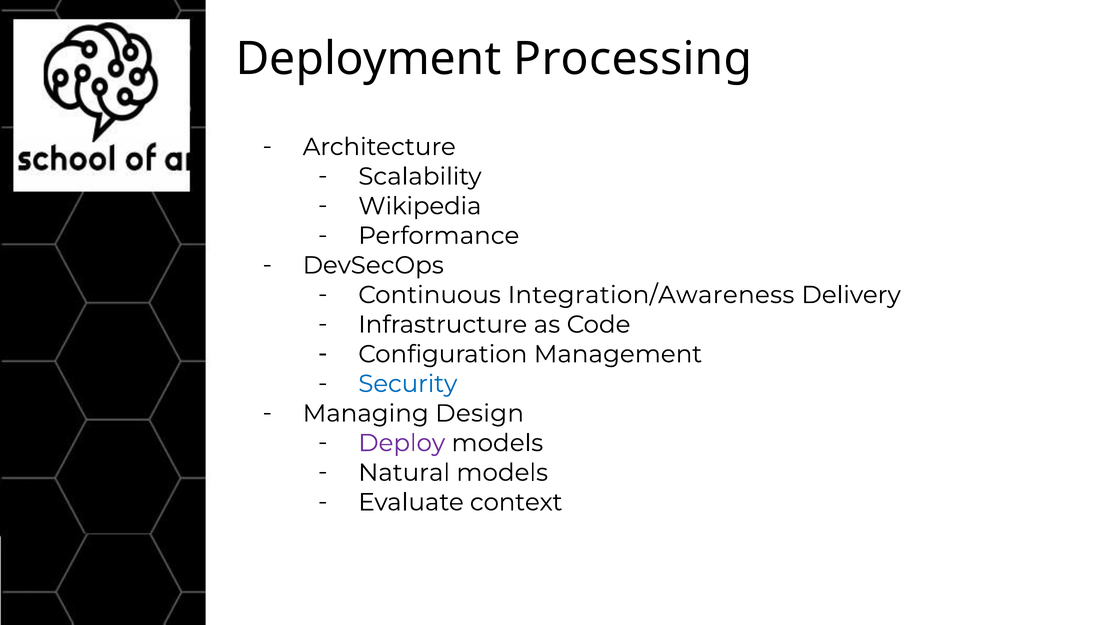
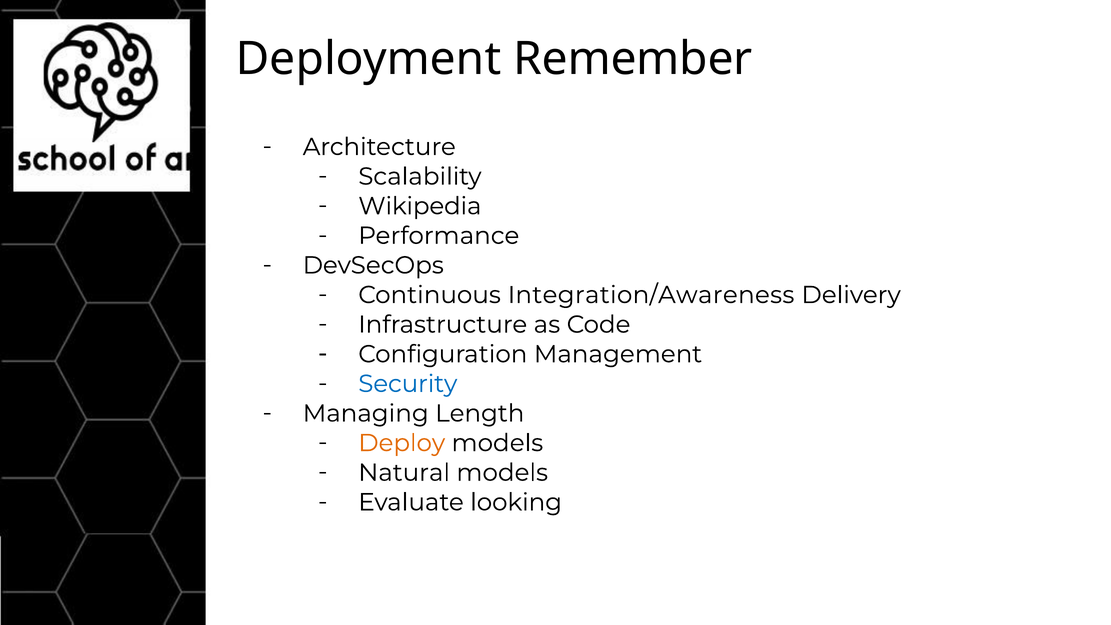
Processing: Processing -> Remember (633, 59)
Design: Design -> Length (480, 413)
Deploy colour: purple -> orange (402, 443)
context: context -> looking (516, 502)
